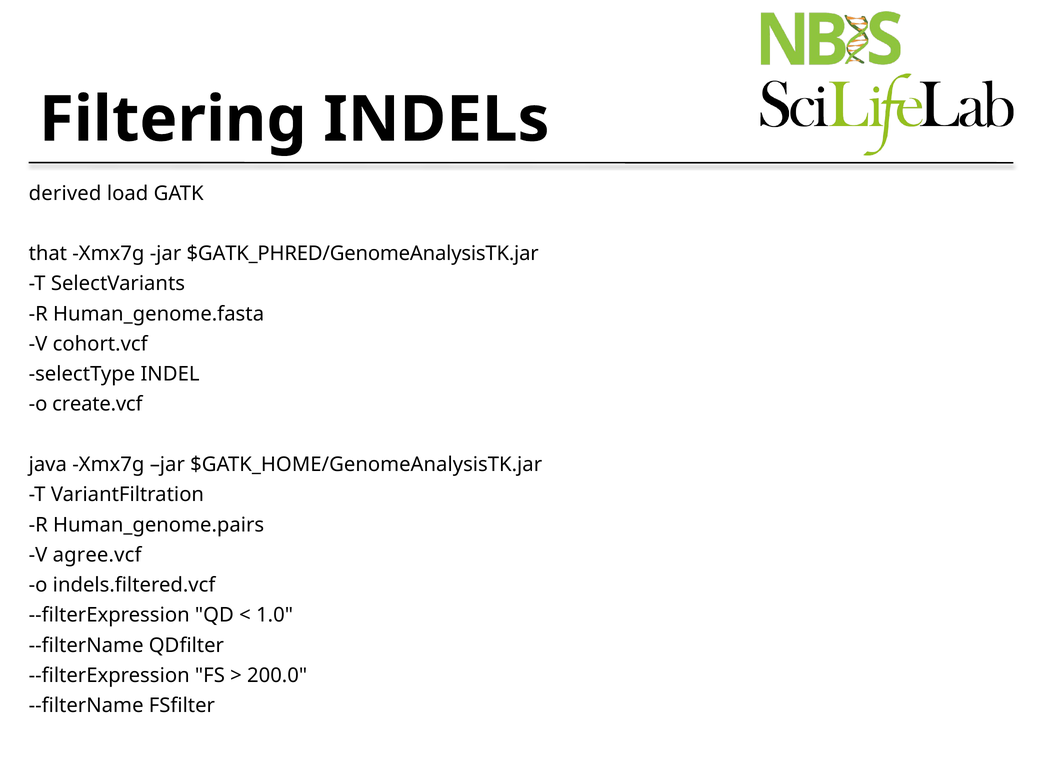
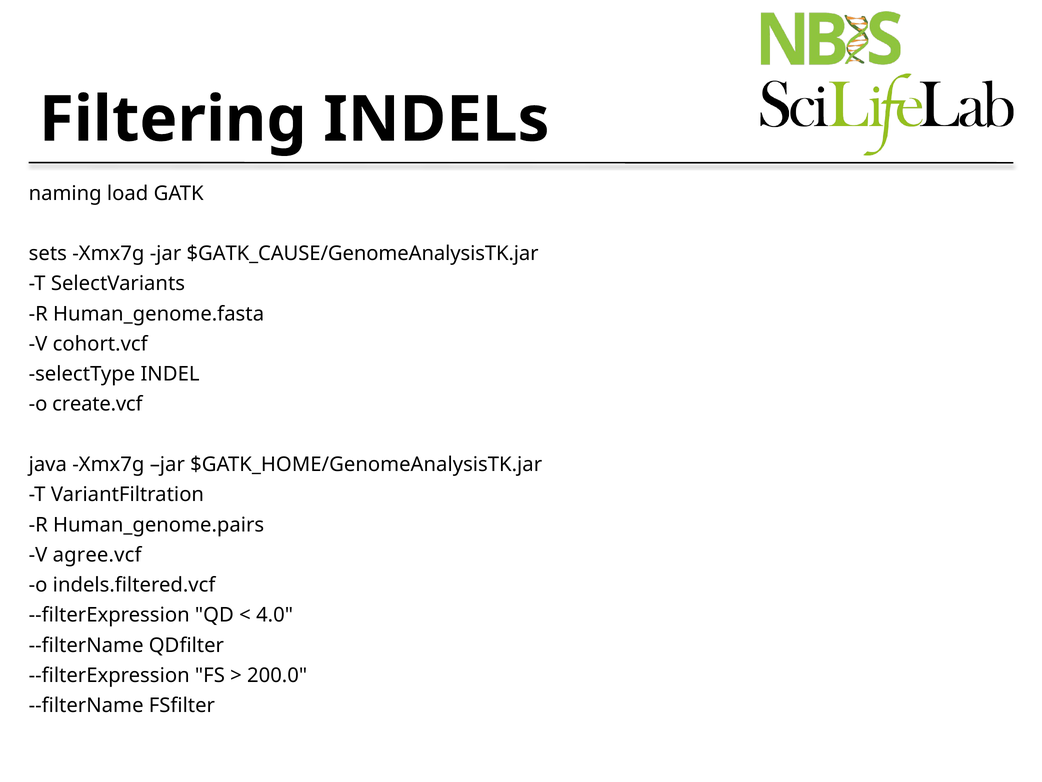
derived: derived -> naming (65, 193)
that: that -> sets (48, 253)
$GATK_PHRED/GenomeAnalysisTK.jar: $GATK_PHRED/GenomeAnalysisTK.jar -> $GATK_CAUSE/GenomeAnalysisTK.jar (363, 253)
1.0: 1.0 -> 4.0 (275, 615)
